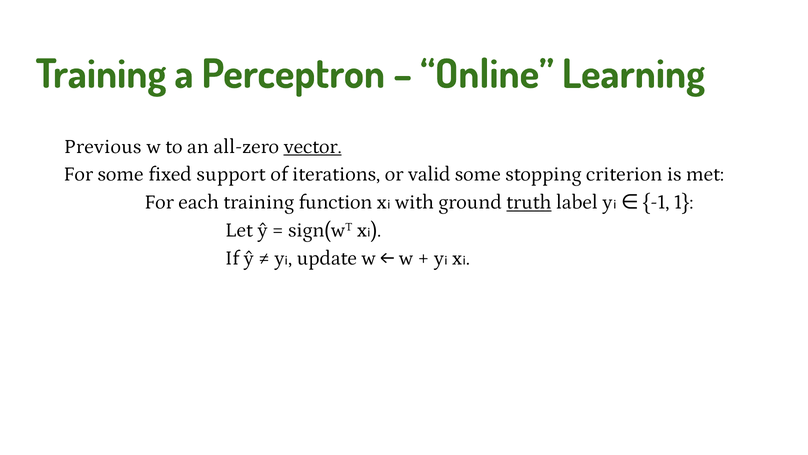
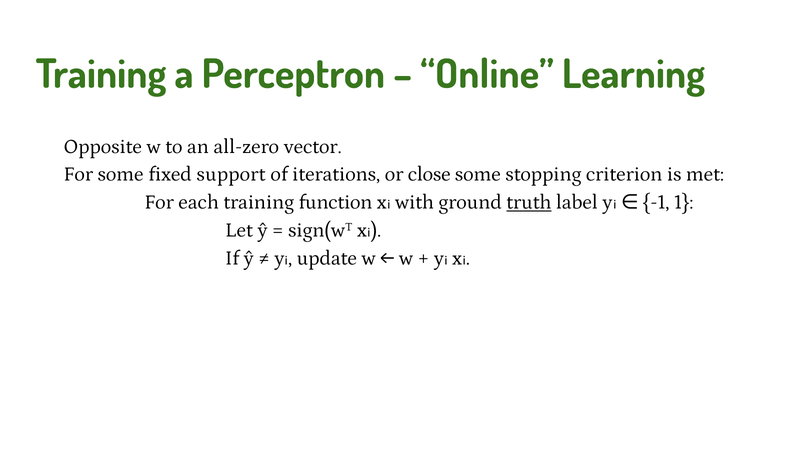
Previous: Previous -> Opposite (103, 146)
vector underline: present -> none (313, 146)
valid: valid -> close (429, 174)
